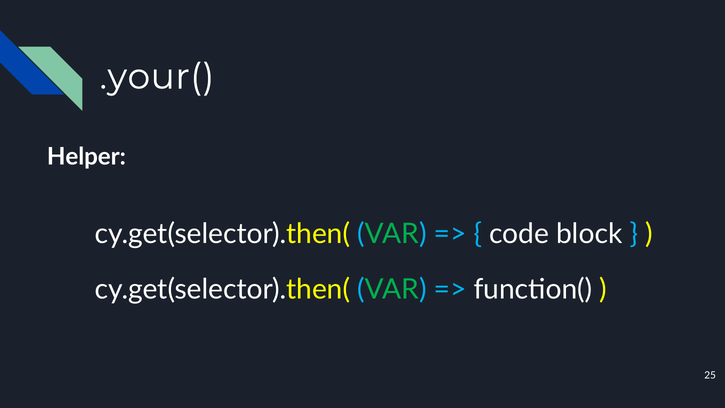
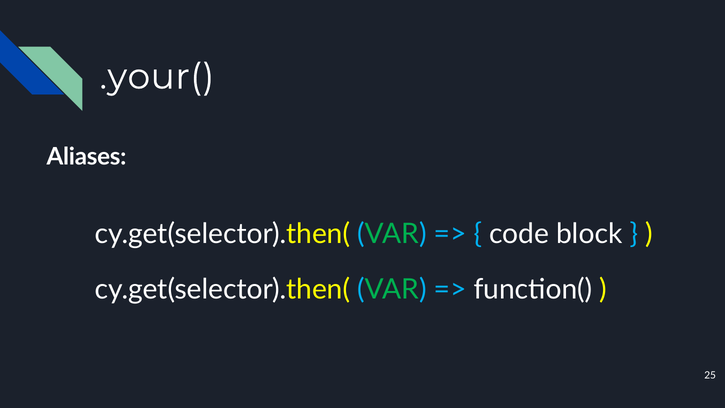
Helper: Helper -> Aliases (86, 157)
